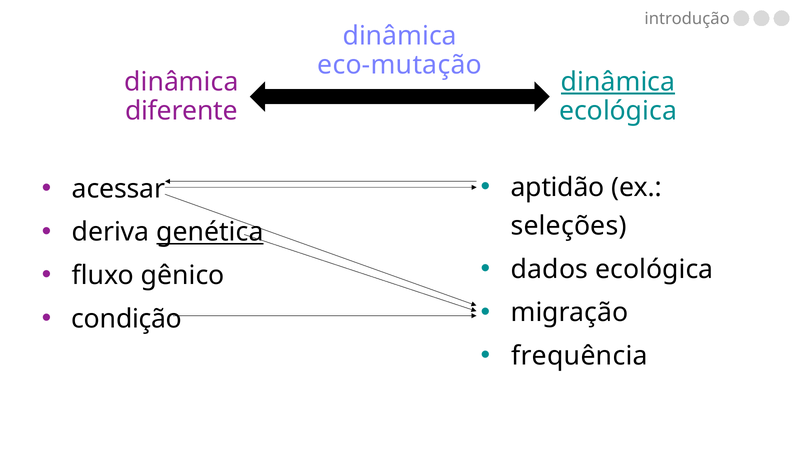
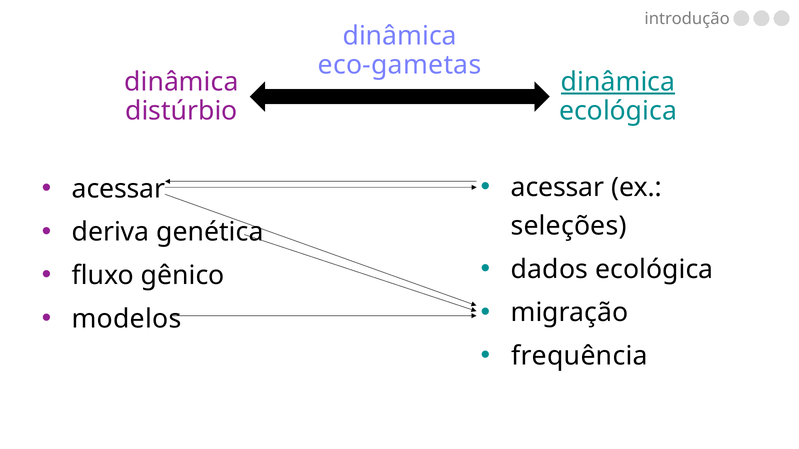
eco-mutação: eco-mutação -> eco-gametas (400, 65)
diferente: diferente -> distúrbio (181, 111)
aptidão: aptidão -> acessar (557, 188)
genética underline: present -> none (210, 232)
condição: condição -> modelos (127, 319)
